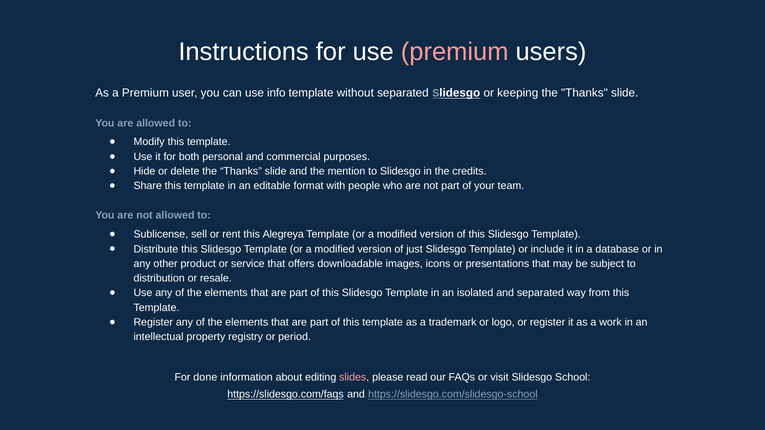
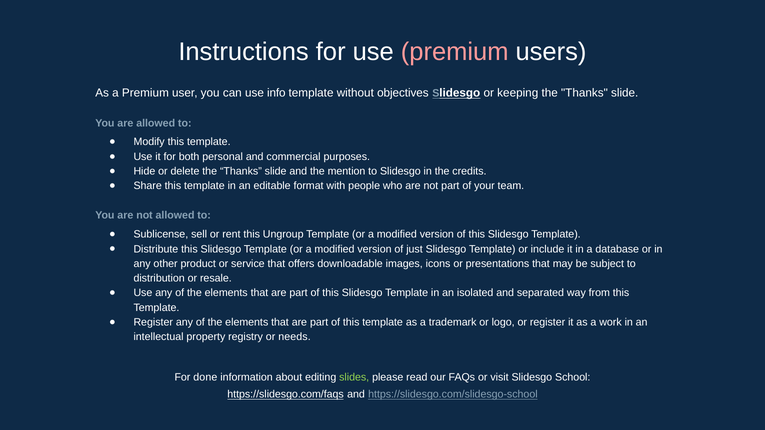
without separated: separated -> objectives (403, 93)
Alegreya: Alegreya -> Ungroup (283, 235)
period: period -> needs (295, 337)
slides colour: pink -> light green (354, 378)
